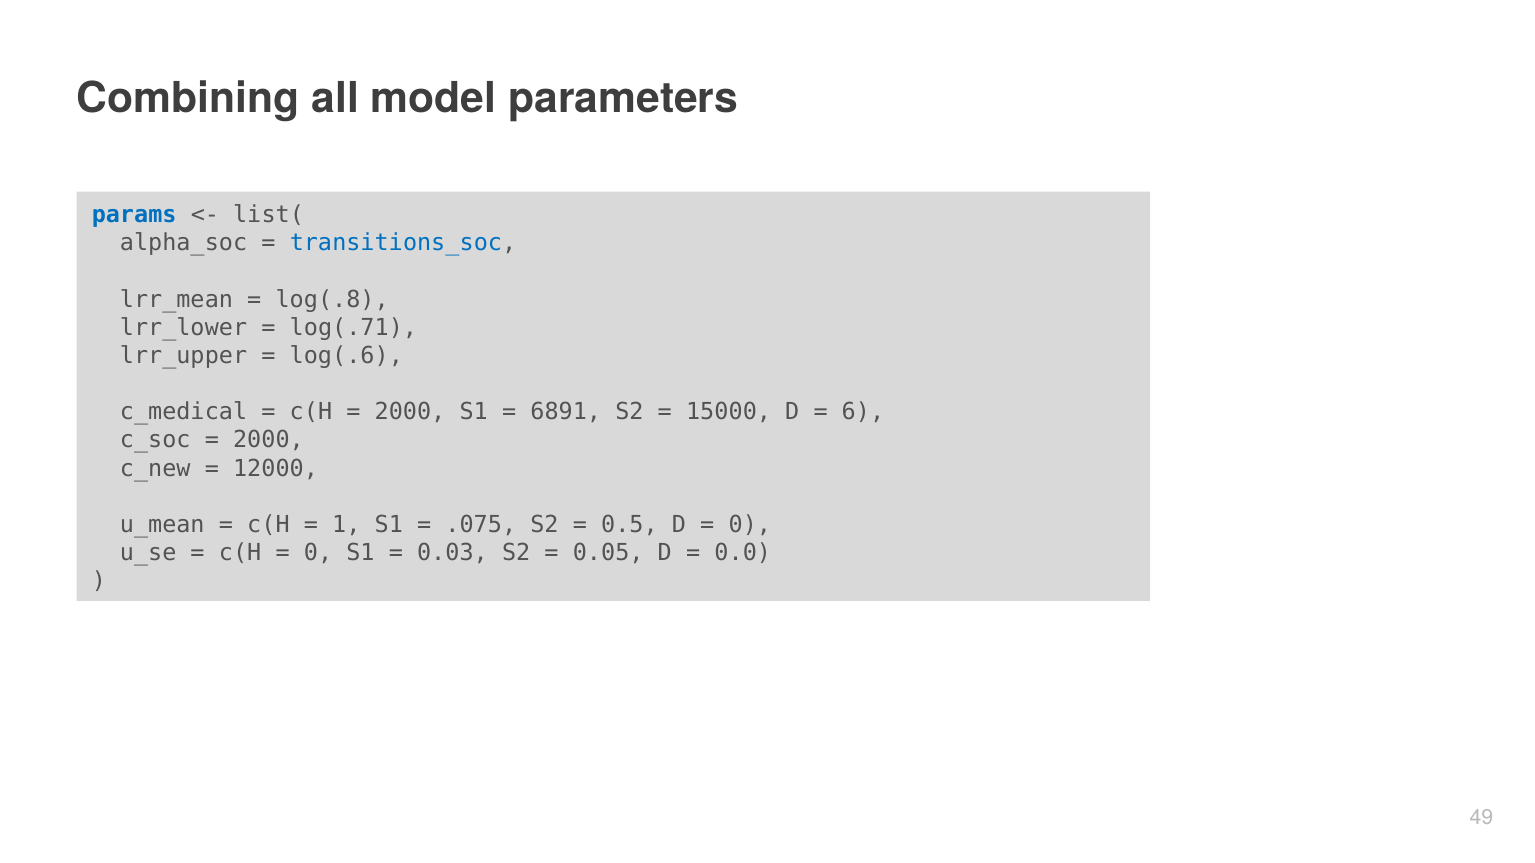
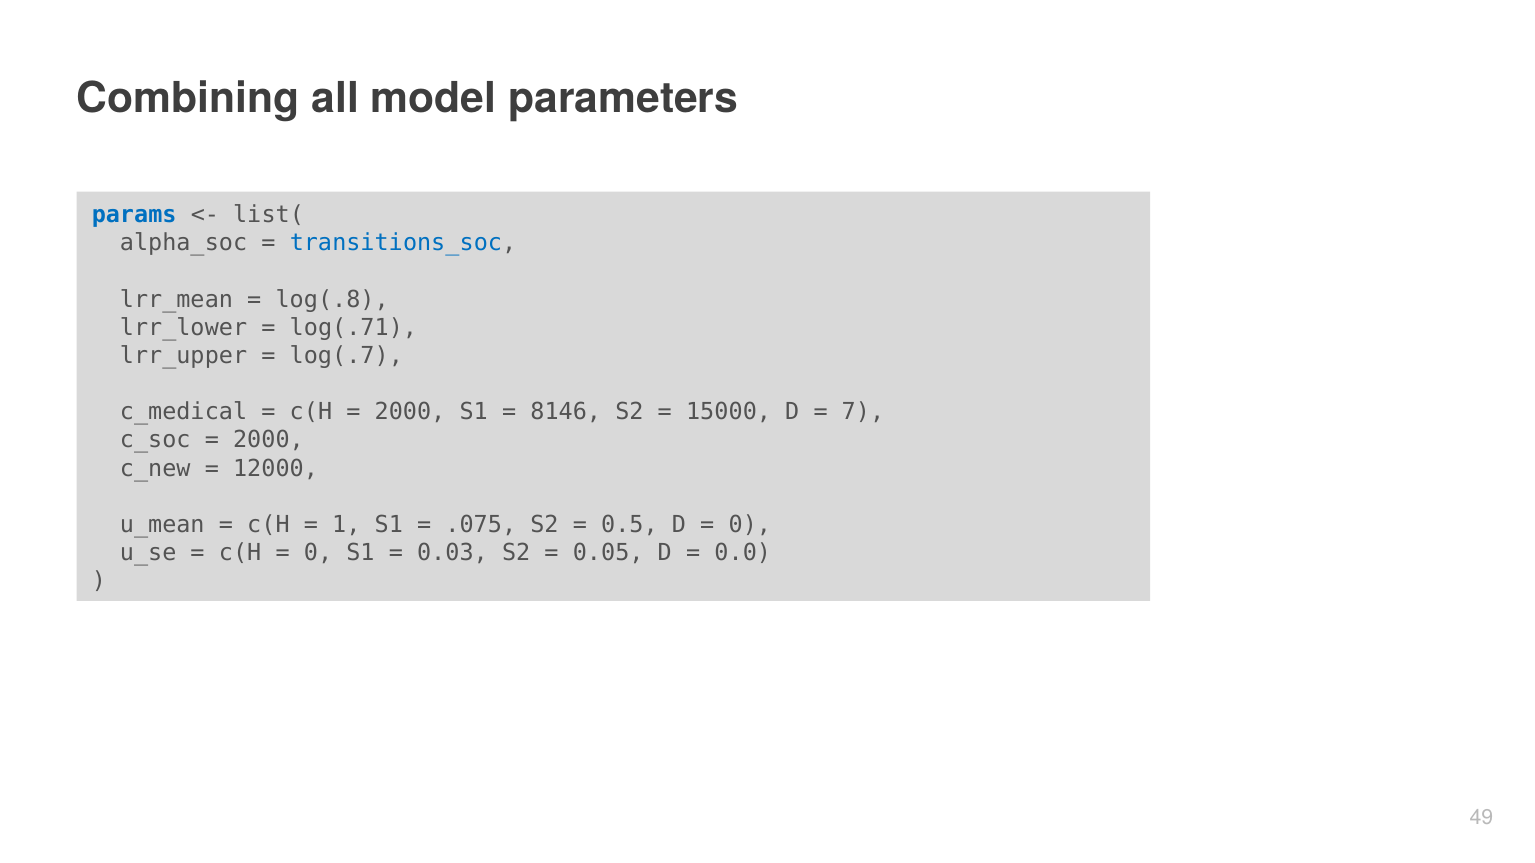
log(.6: log(.6 -> log(.7 (346, 356)
6891: 6891 -> 8146 (566, 412)
6: 6 -> 7 (863, 412)
